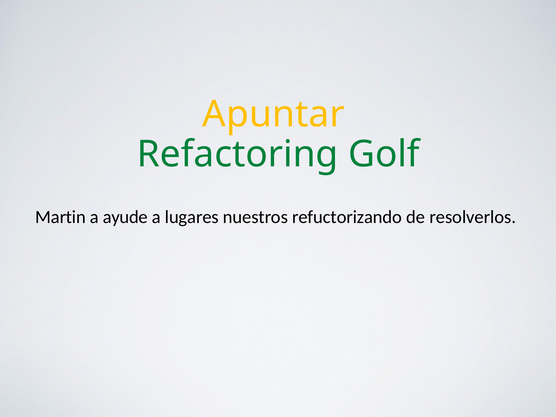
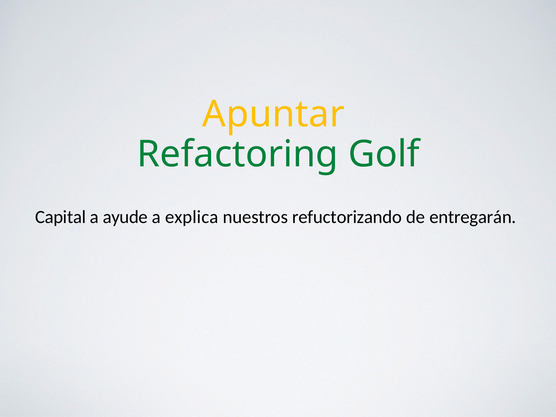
Martin: Martin -> Capital (61, 217)
lugares: lugares -> explica (192, 217)
resolverlos: resolverlos -> entregarán (473, 217)
